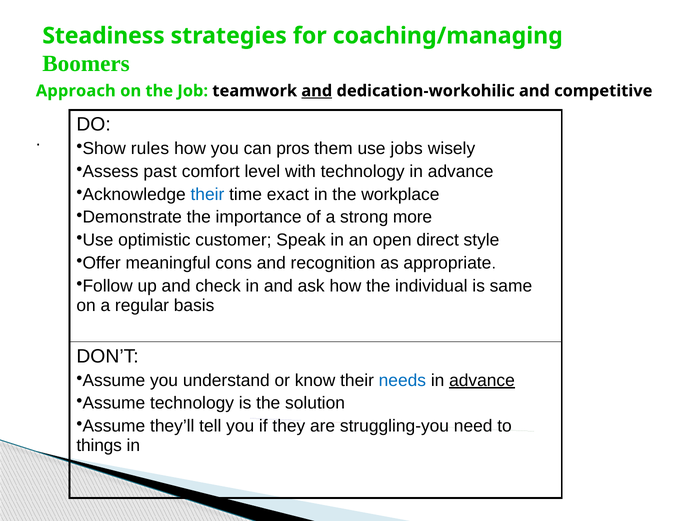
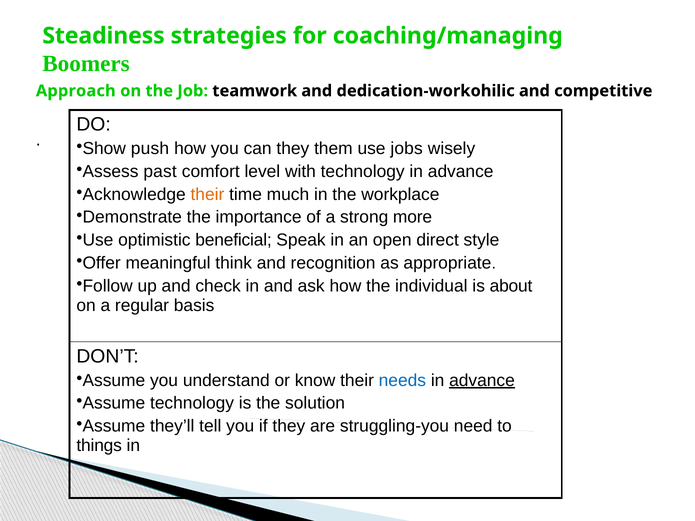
and underline: present -> none (317, 91)
rules: rules -> push (150, 149)
can pros: pros -> they (293, 149)
their colour: blue -> orange (207, 194)
exact: exact -> much (288, 194)
customer: customer -> beneficial (234, 240)
cons: cons -> think (234, 263)
same: same -> about (511, 286)
